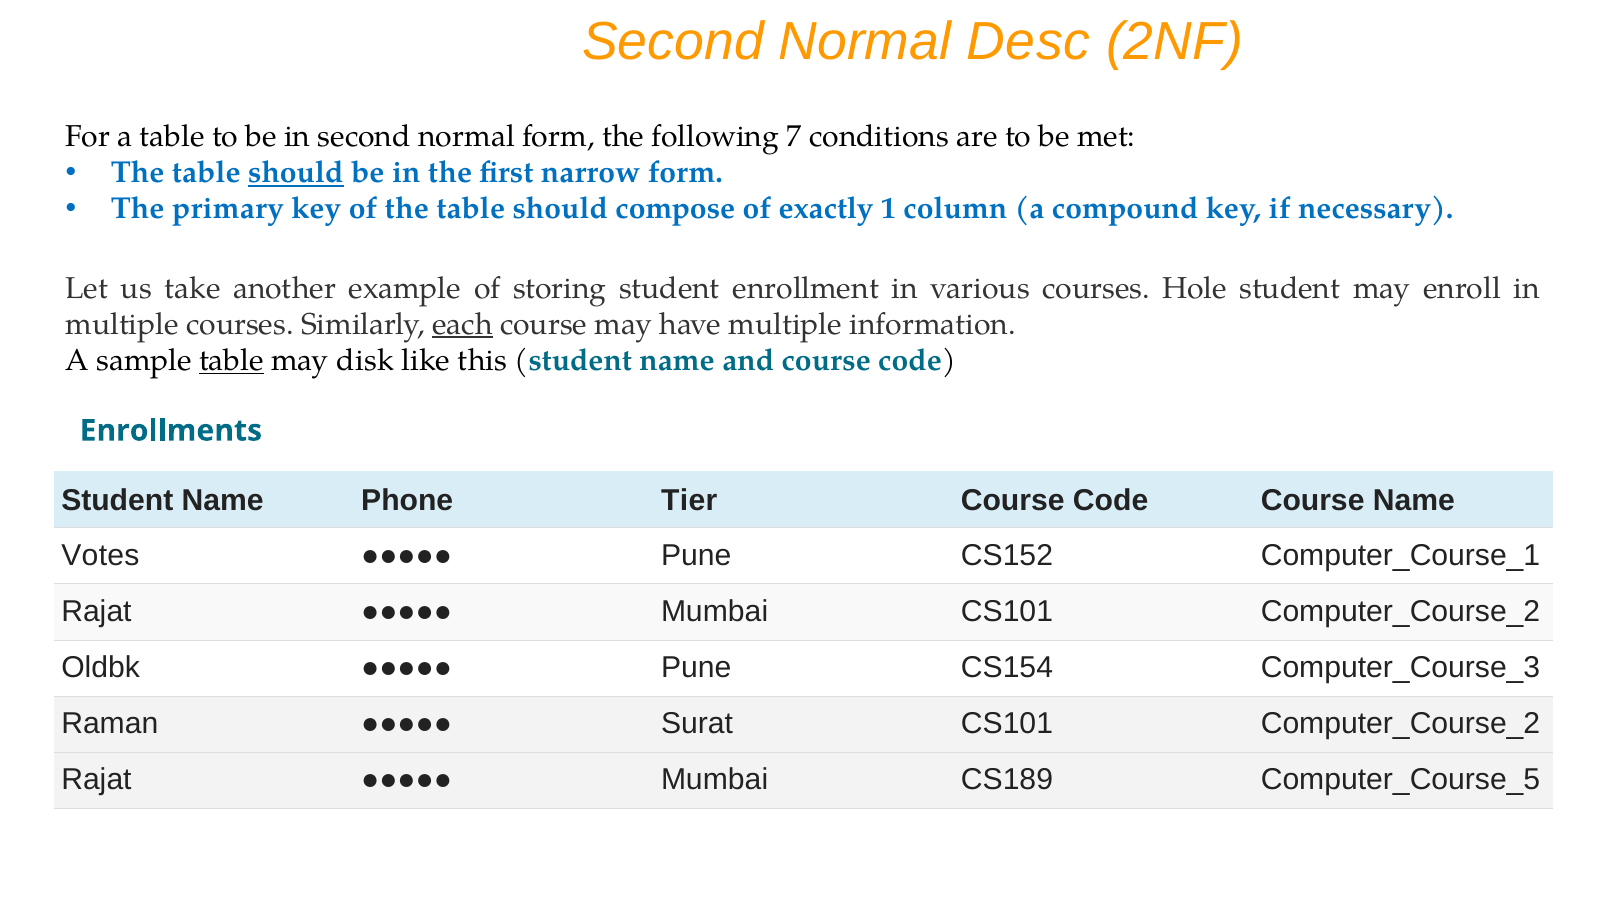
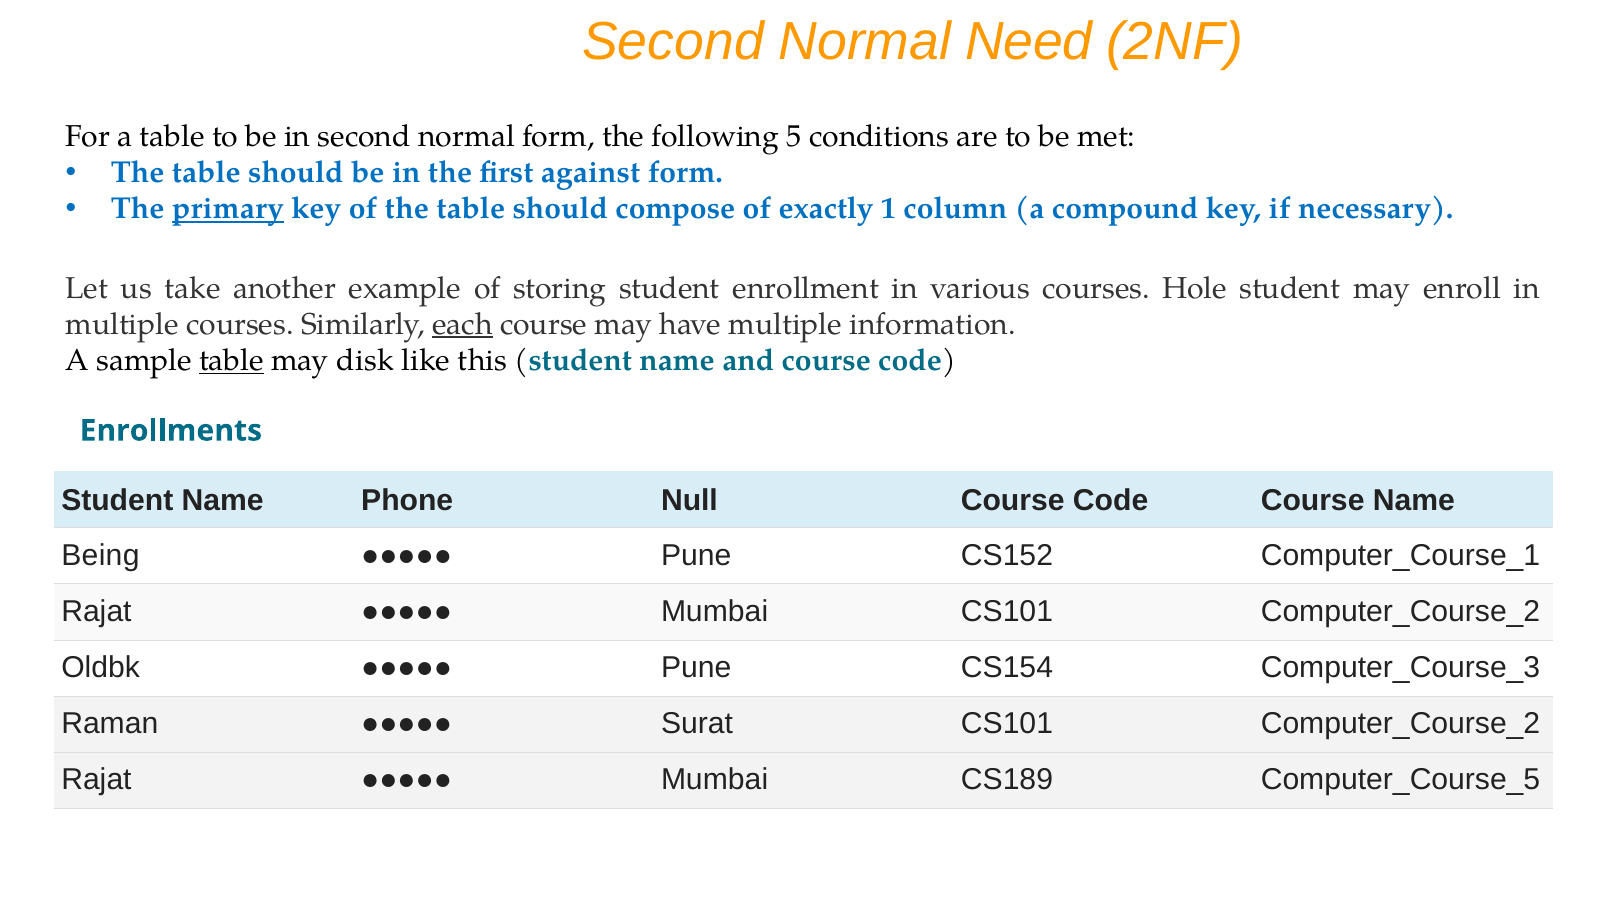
Desc: Desc -> Need (1029, 42)
7: 7 -> 5 (794, 137)
should underline: present -> none (296, 173)
narrow: narrow -> against (591, 173)
primary underline: none -> present (228, 209)
Tier: Tier -> Null (689, 500)
Votes: Votes -> Being (100, 555)
